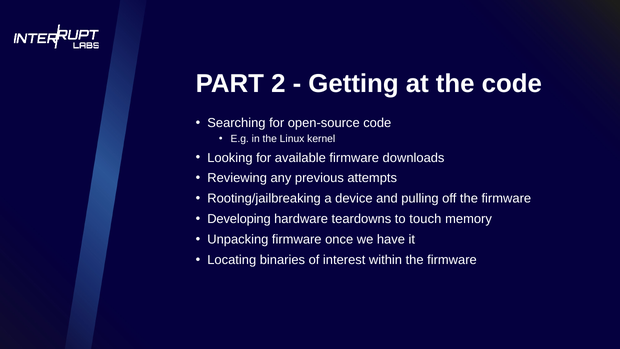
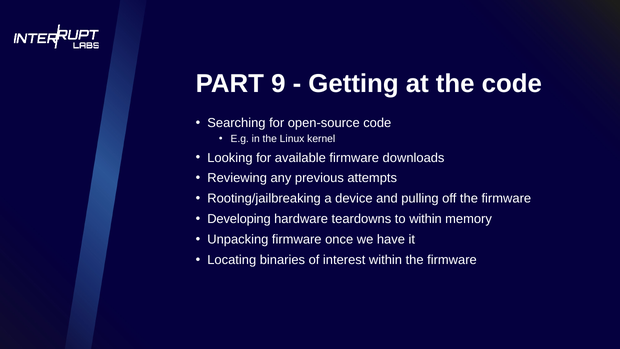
2: 2 -> 9 (278, 84)
to touch: touch -> within (425, 219)
